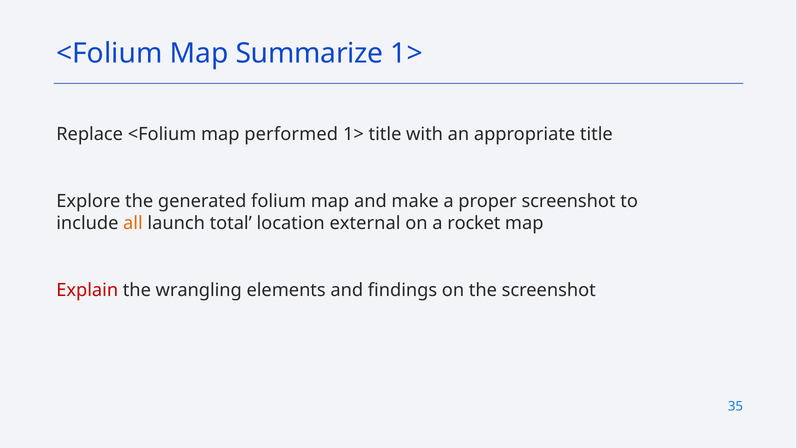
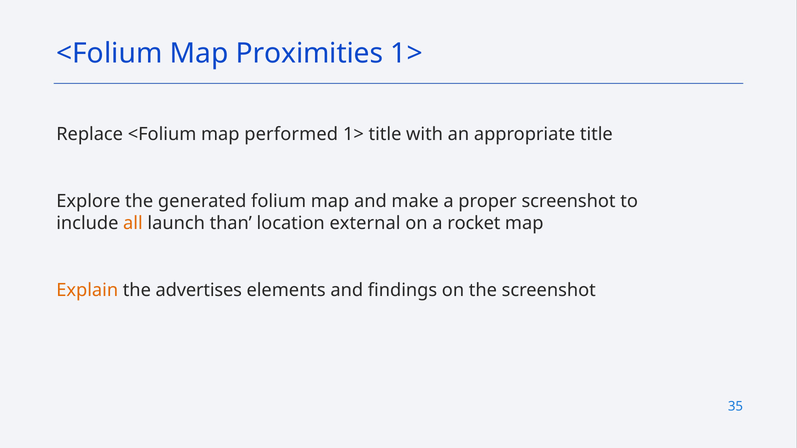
Summarize: Summarize -> Proximities (309, 53)
total: total -> than (231, 223)
Explain colour: red -> orange (87, 290)
wrangling: wrangling -> advertises (199, 290)
